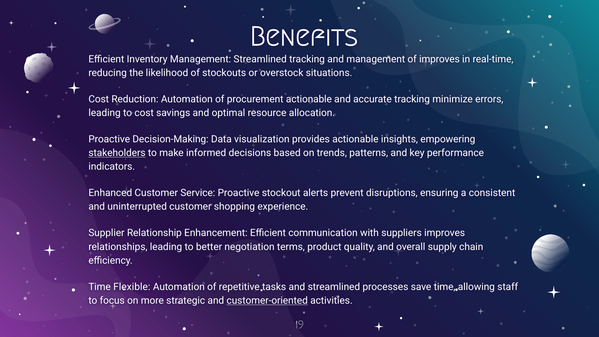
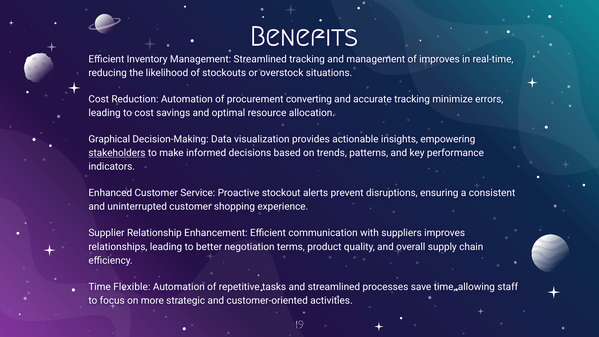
procurement actionable: actionable -> converting (309, 99)
Proactive: Proactive -> Graphical (109, 139)
customer-oriented underline: present -> none (267, 300)
